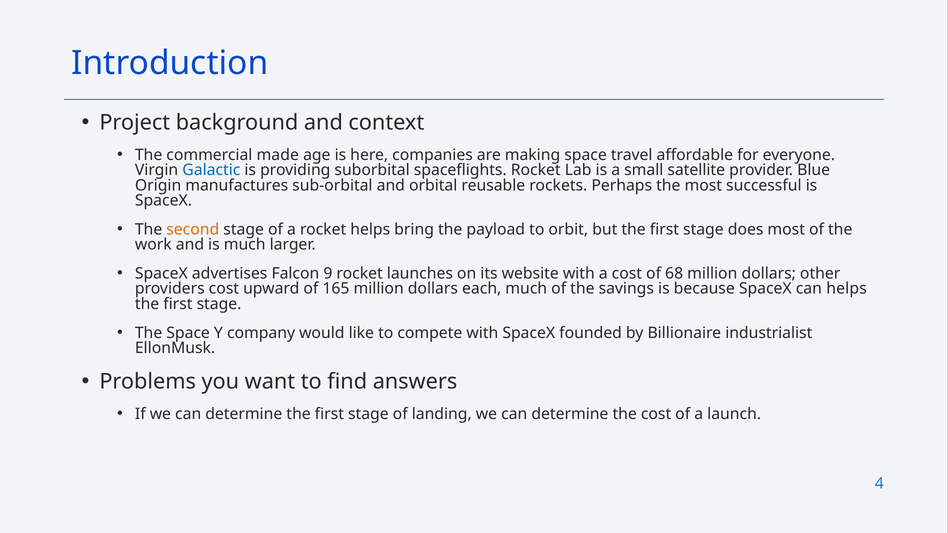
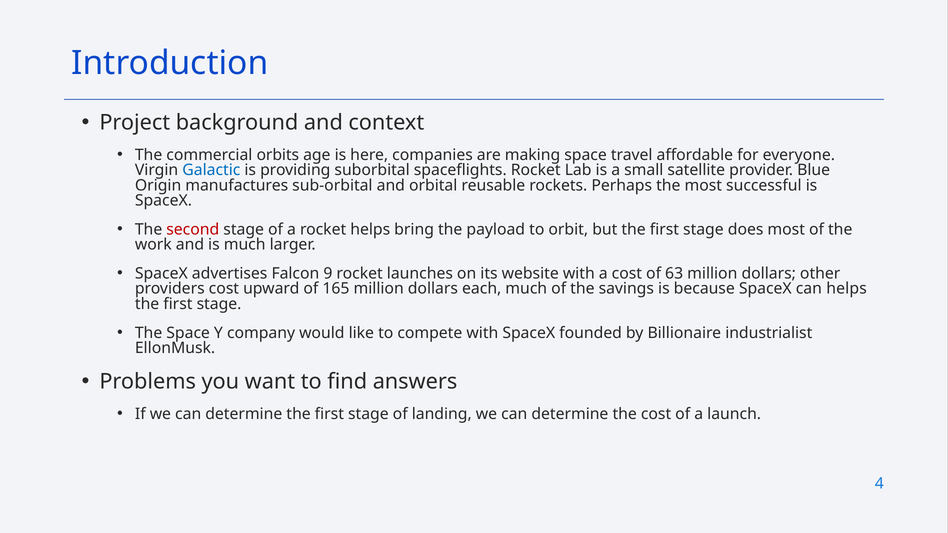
made: made -> orbits (278, 155)
second colour: orange -> red (193, 230)
68: 68 -> 63 (674, 274)
